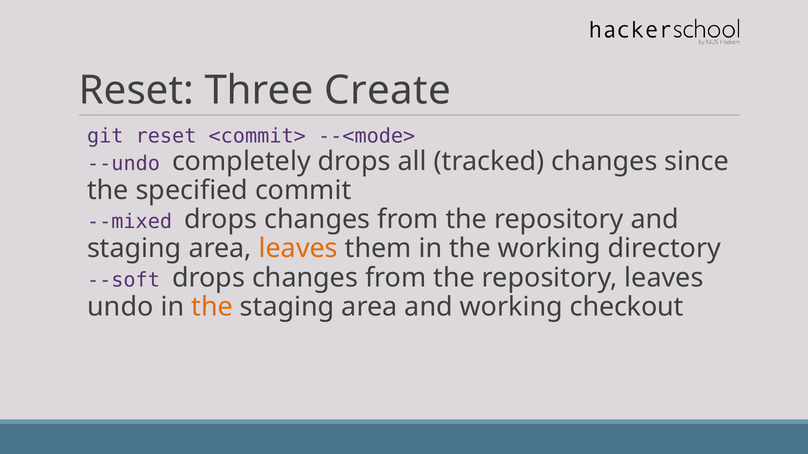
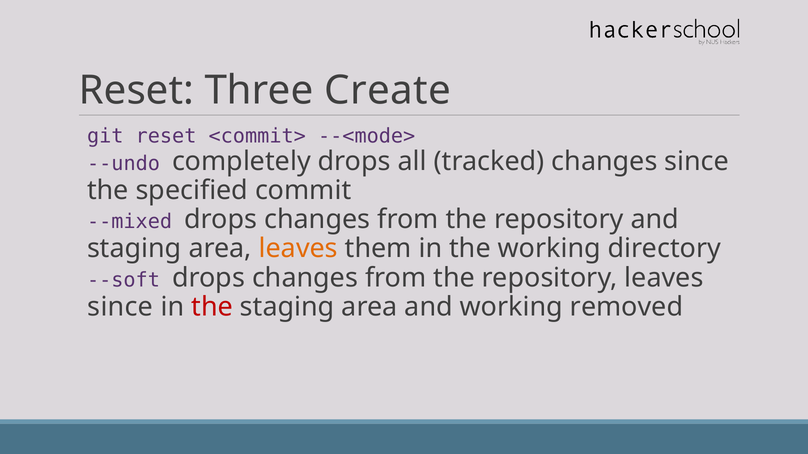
undo: undo -> since (120, 307)
the colour: orange -> red (212, 307)
checkout: checkout -> removed (627, 307)
